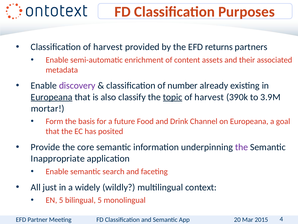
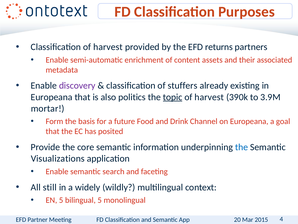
number: number -> stuffers (183, 85)
Europeana underline: present -> none (52, 97)
classify: classify -> politics (132, 97)
the colour: purple -> blue (242, 147)
Inappropriate: Inappropriate -> Visualizations (58, 158)
just: just -> still (50, 187)
